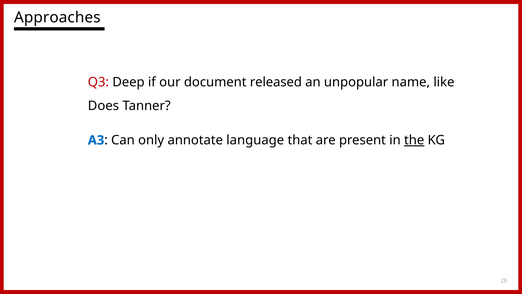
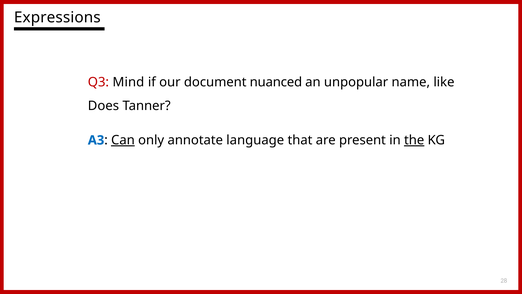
Approaches: Approaches -> Expressions (57, 18)
Deep: Deep -> Mind (128, 82)
released: released -> nuanced (276, 82)
Can underline: none -> present (123, 140)
